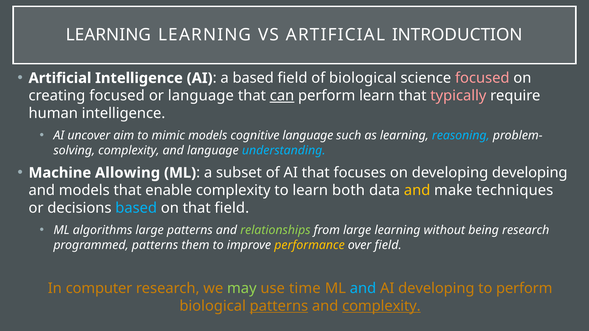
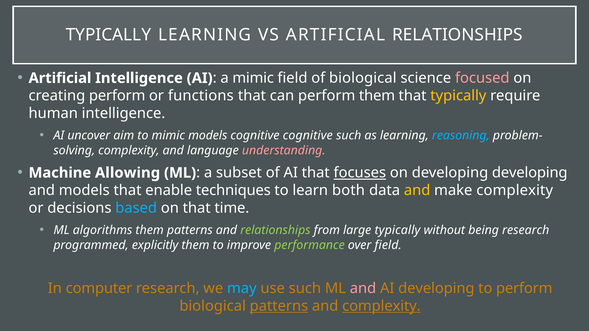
LEARNING: LEARNING -> TYPICALLY (108, 35)
ARTIFICIAL INTRODUCTION: INTRODUCTION -> RELATIONSHIPS (457, 35)
a based: based -> mimic (253, 78)
creating focused: focused -> perform (117, 96)
or language: language -> functions (201, 96)
can underline: present -> none (282, 96)
perform learn: learn -> them (377, 96)
typically colour: pink -> yellow (458, 96)
cognitive language: language -> cognitive (308, 136)
understanding colour: light blue -> pink (284, 150)
focuses underline: none -> present (360, 173)
enable complexity: complexity -> techniques (233, 191)
make techniques: techniques -> complexity (515, 191)
that field: field -> time (232, 208)
algorithms large: large -> them (150, 230)
large learning: learning -> typically (397, 230)
programmed patterns: patterns -> explicitly (155, 245)
performance colour: yellow -> light green (310, 245)
may colour: light green -> light blue (242, 289)
use time: time -> such (305, 289)
and colour: light blue -> pink (363, 289)
